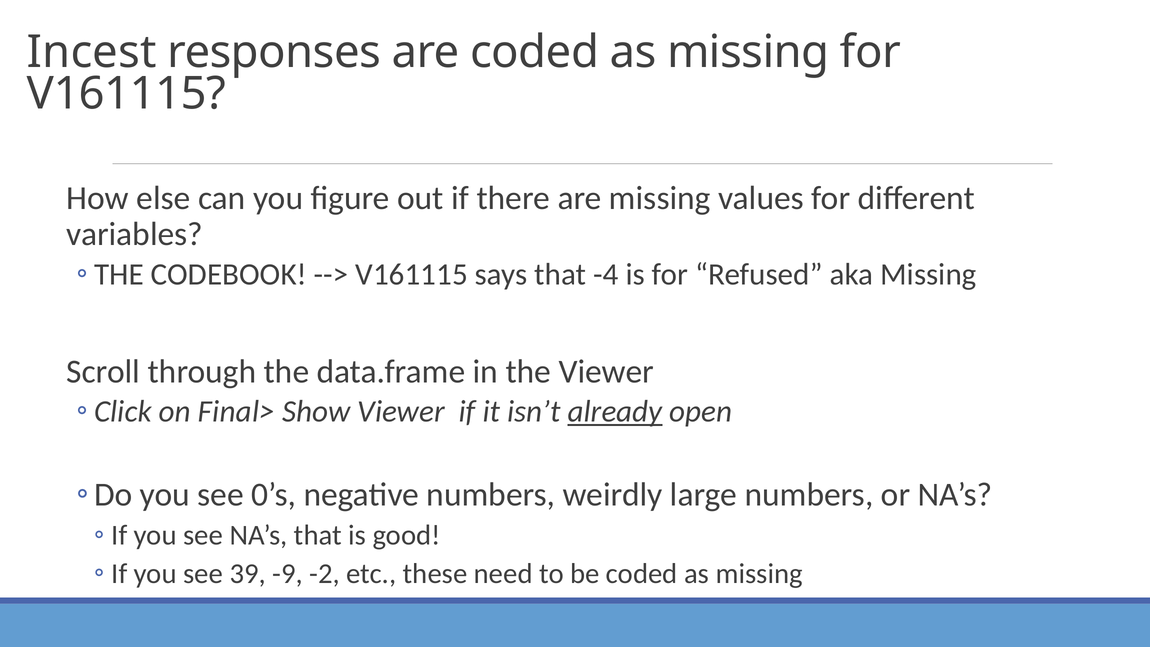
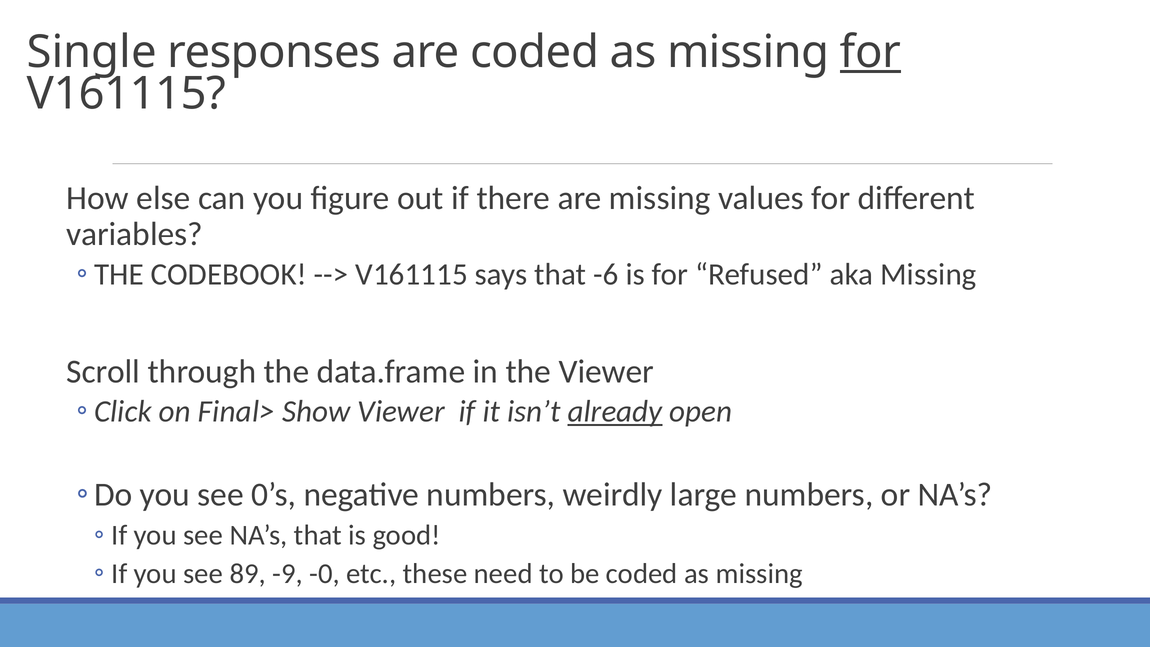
Incest: Incest -> Single (92, 52)
for underline: none -> present (871, 52)
-4: -4 -> -6 (606, 274)
39: 39 -> 89 (248, 573)
-2: -2 -> -0 (325, 573)
